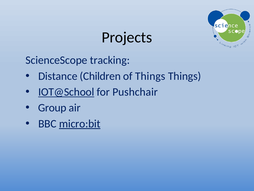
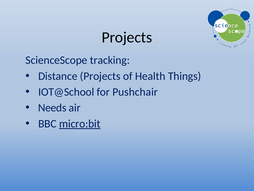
Distance Children: Children -> Projects (100, 76)
of Things: Things -> Health (150, 76)
IOT@School underline: present -> none (66, 92)
Group: Group -> Needs (52, 108)
